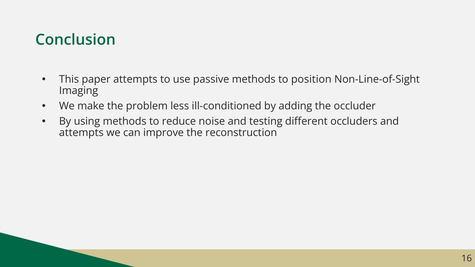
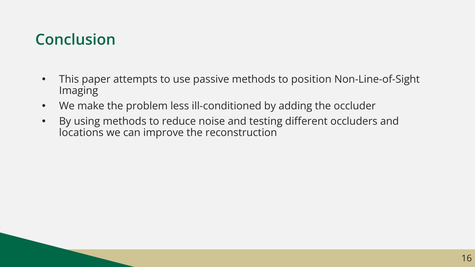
attempts: attempts -> locations (81, 133)
